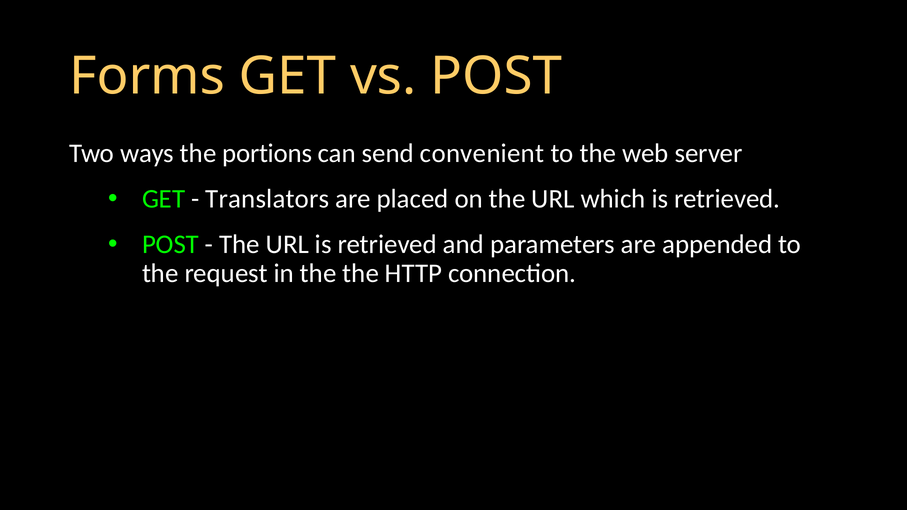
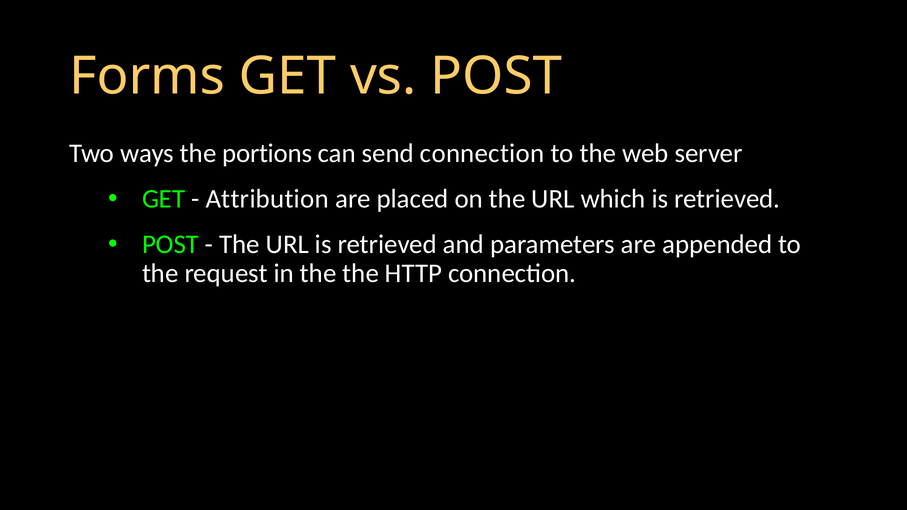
send convenient: convenient -> connection (482, 154)
Translators: Translators -> Attribution (267, 199)
